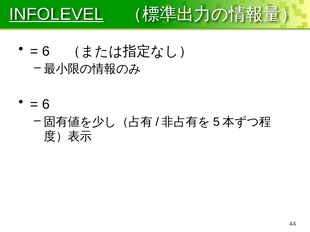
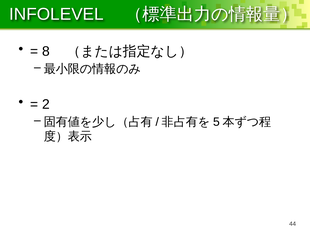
INFOLEVEL underline: present -> none (56, 14)
6: 6 -> 8 (46, 51)
6: 6 -> 2 (46, 104)
